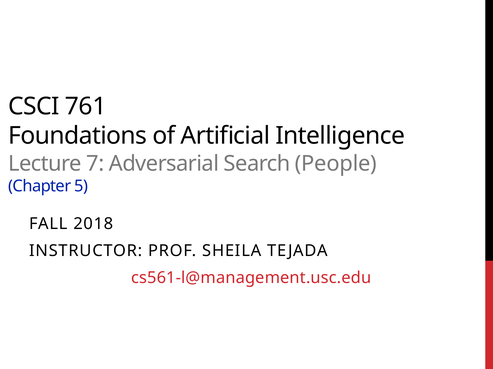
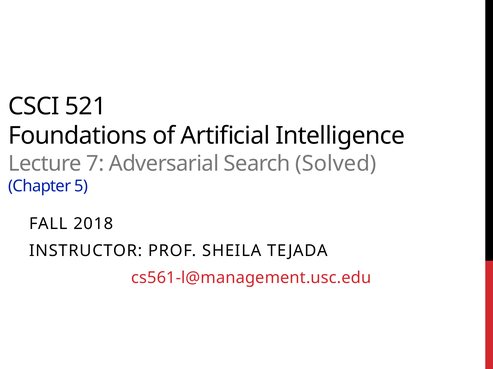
761: 761 -> 521 (86, 107)
People: People -> Solved (336, 164)
